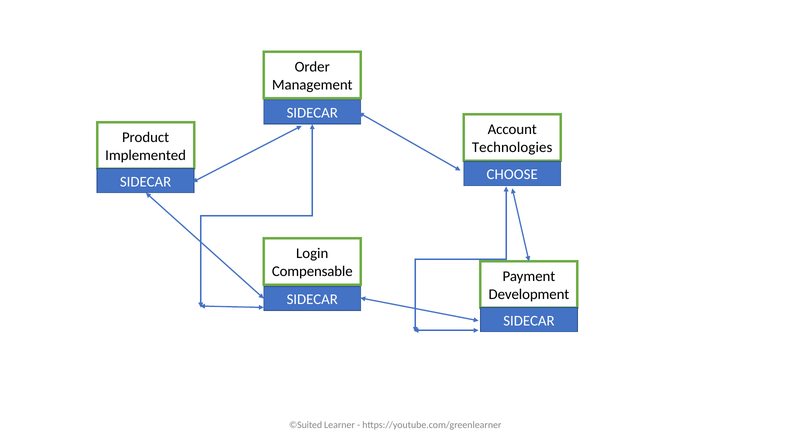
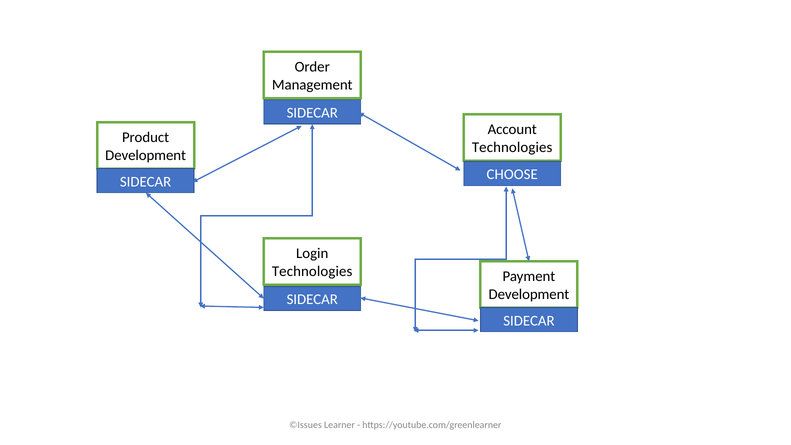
Implemented: Implemented -> Development (146, 155)
Compensable: Compensable -> Technologies (312, 271)
©Suited: ©Suited -> ©Issues (305, 425)
